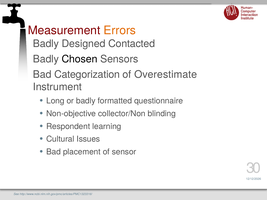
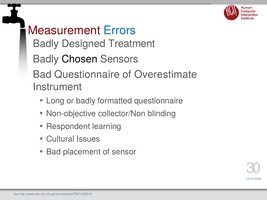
Errors colour: orange -> blue (120, 30)
Contacted: Contacted -> Treatment (132, 44)
Bad Categorization: Categorization -> Questionnaire (87, 75)
